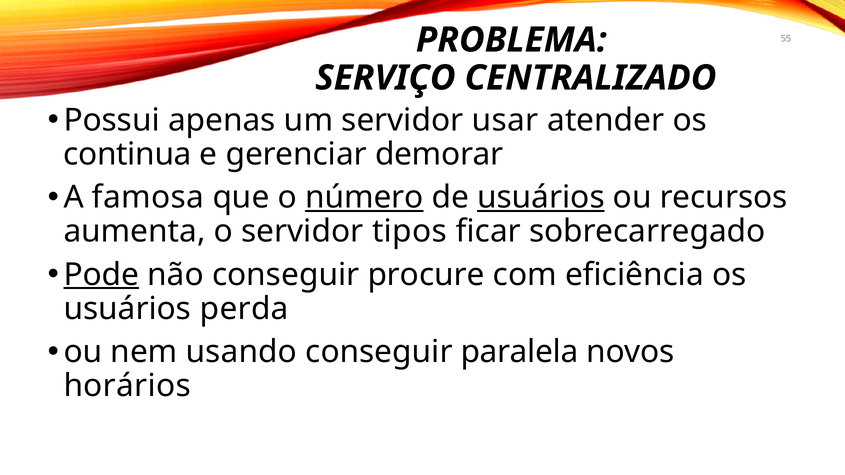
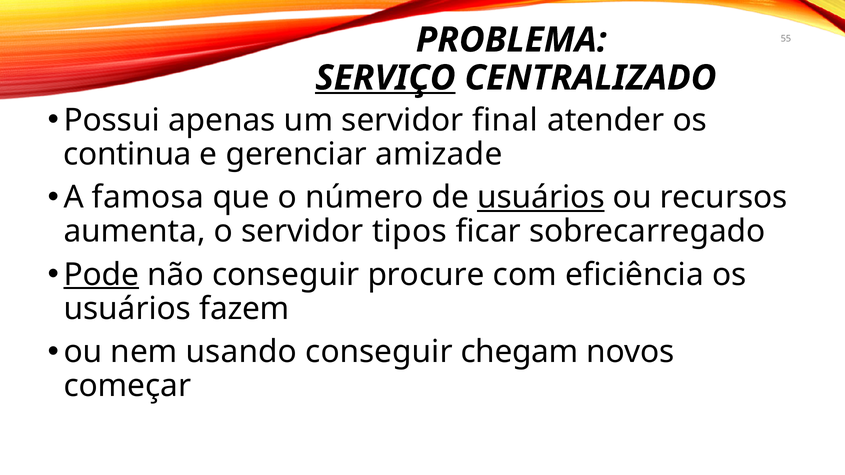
SERVIÇO underline: none -> present (385, 78)
usar: usar -> final (505, 120)
demorar: demorar -> amizade (439, 154)
número underline: present -> none (364, 197)
perda: perda -> fazem (244, 309)
paralela: paralela -> chegam (520, 352)
horários: horários -> começar (127, 386)
